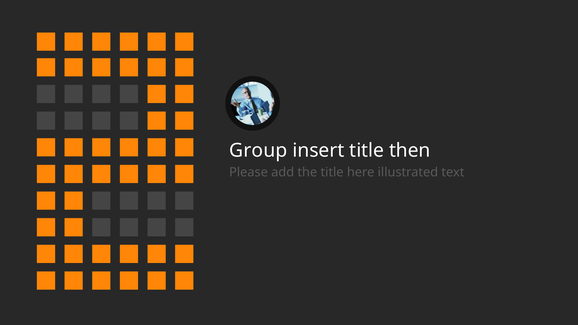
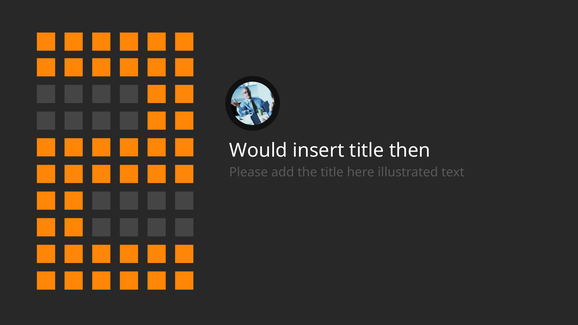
Group: Group -> Would (258, 150)
